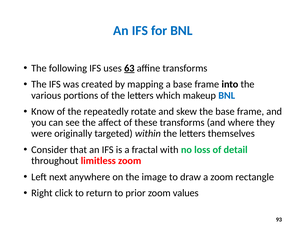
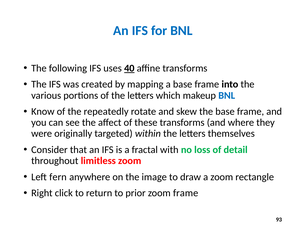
63: 63 -> 40 (129, 68)
next: next -> fern (58, 177)
zoom values: values -> frame (186, 193)
